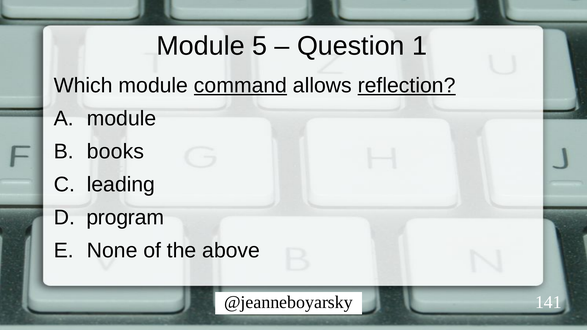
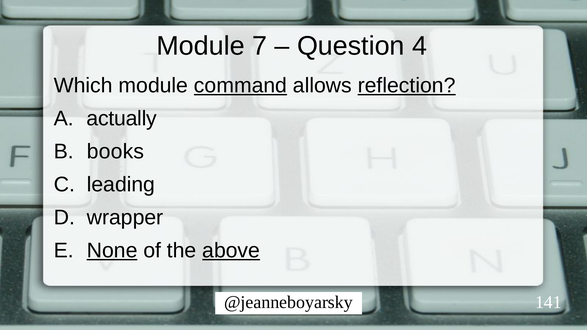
5: 5 -> 7 (260, 46)
1: 1 -> 4 (420, 46)
module: module -> actually (122, 119)
program: program -> wrapper (125, 218)
None underline: none -> present (112, 251)
above underline: none -> present (231, 251)
